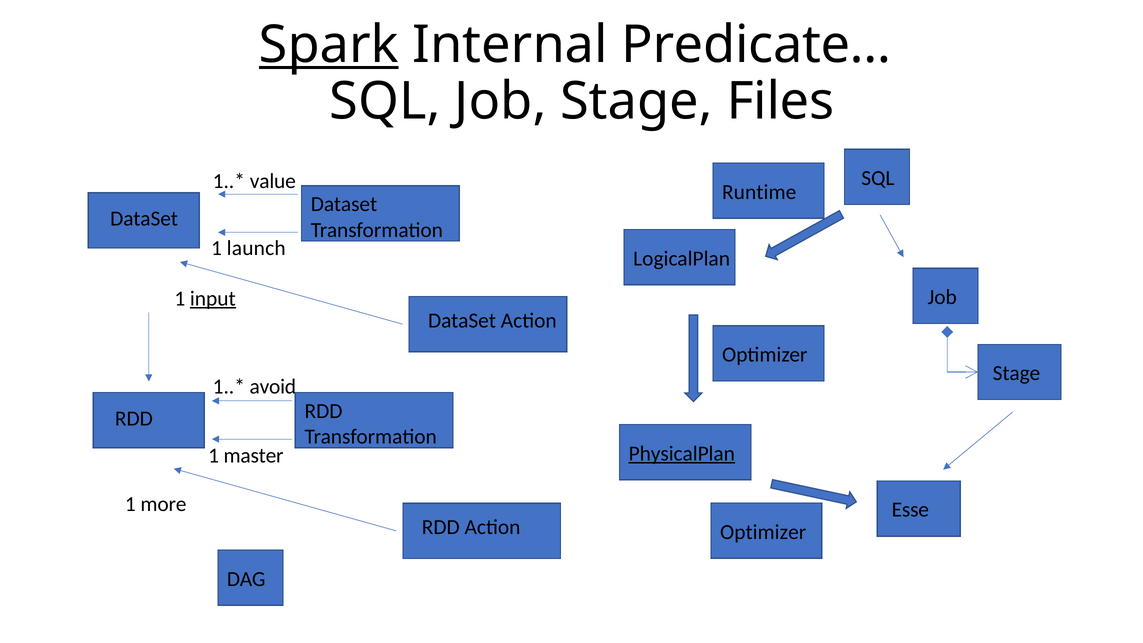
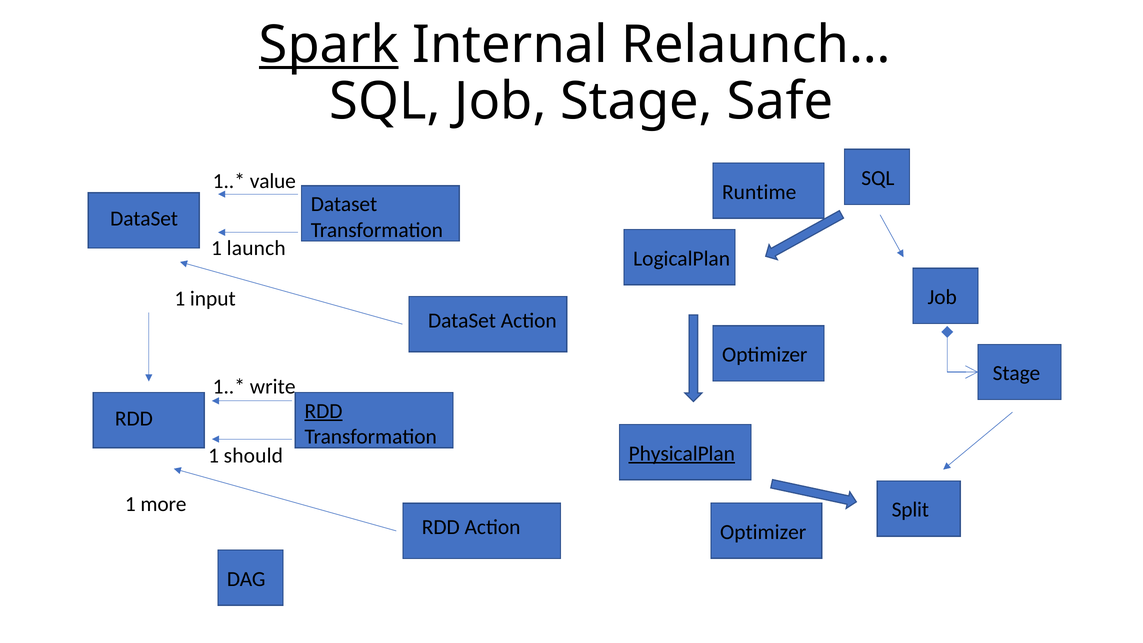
Predicate…: Predicate… -> Relaunch… (756, 45)
Files: Files -> Safe (780, 101)
input underline: present -> none (213, 299)
avoid: avoid -> write (273, 386)
RDD underline: none -> present (324, 411)
master: master -> should (253, 456)
Esse: Esse -> Split (910, 510)
